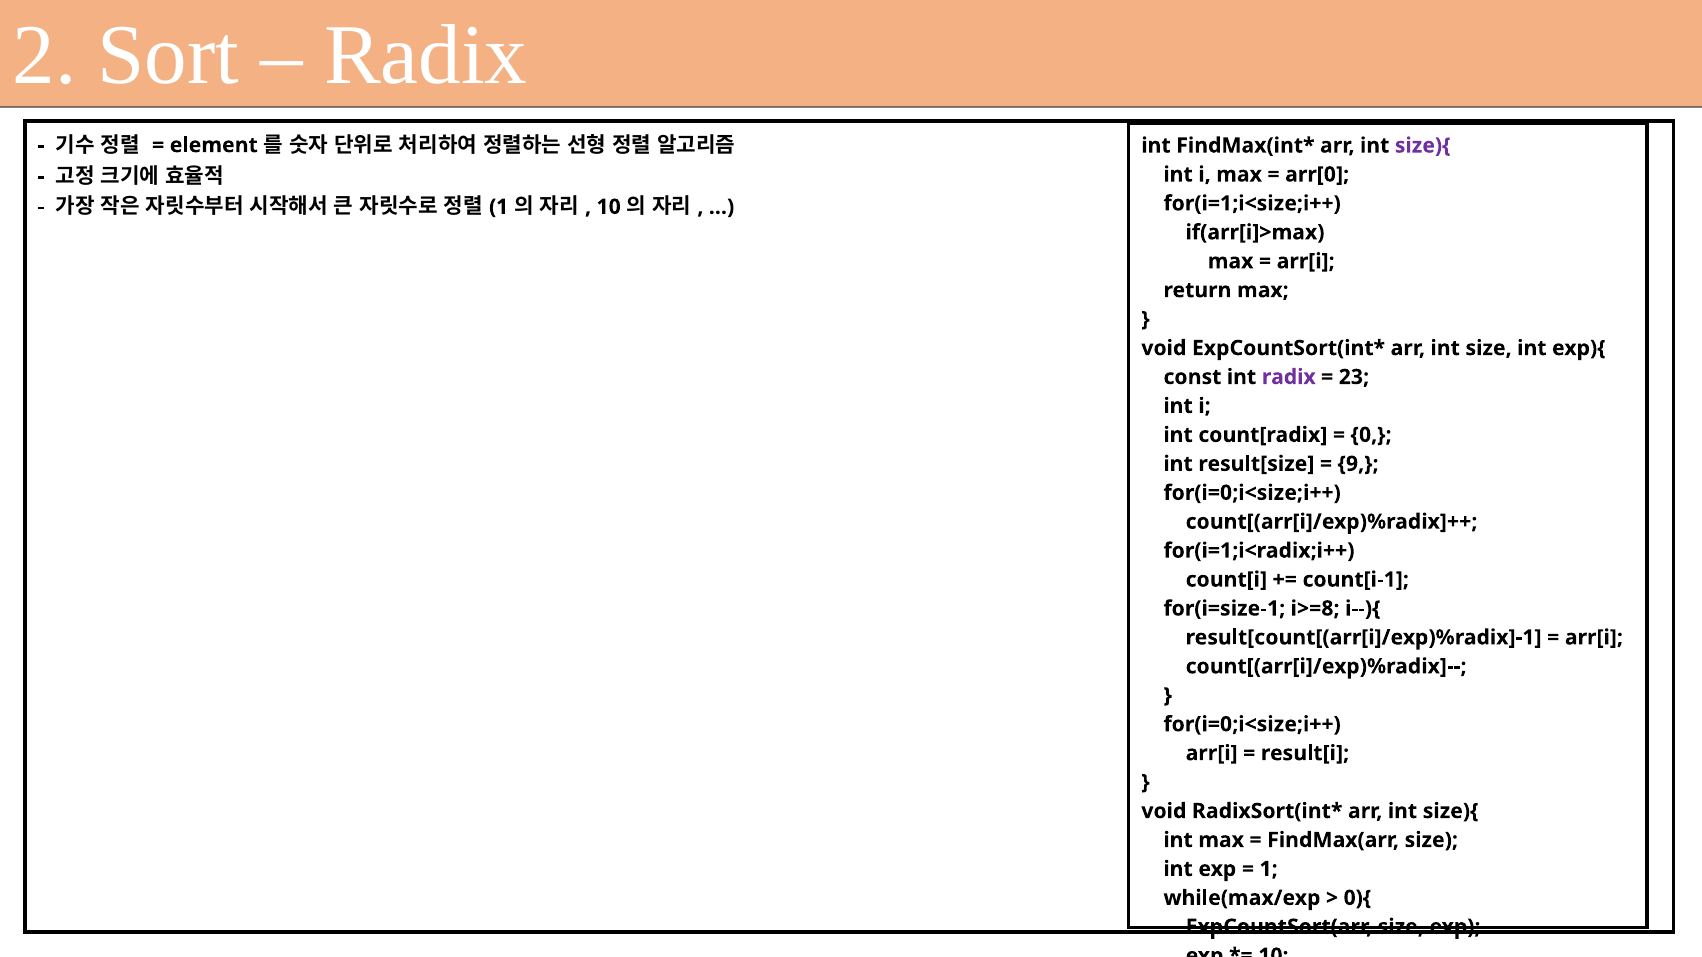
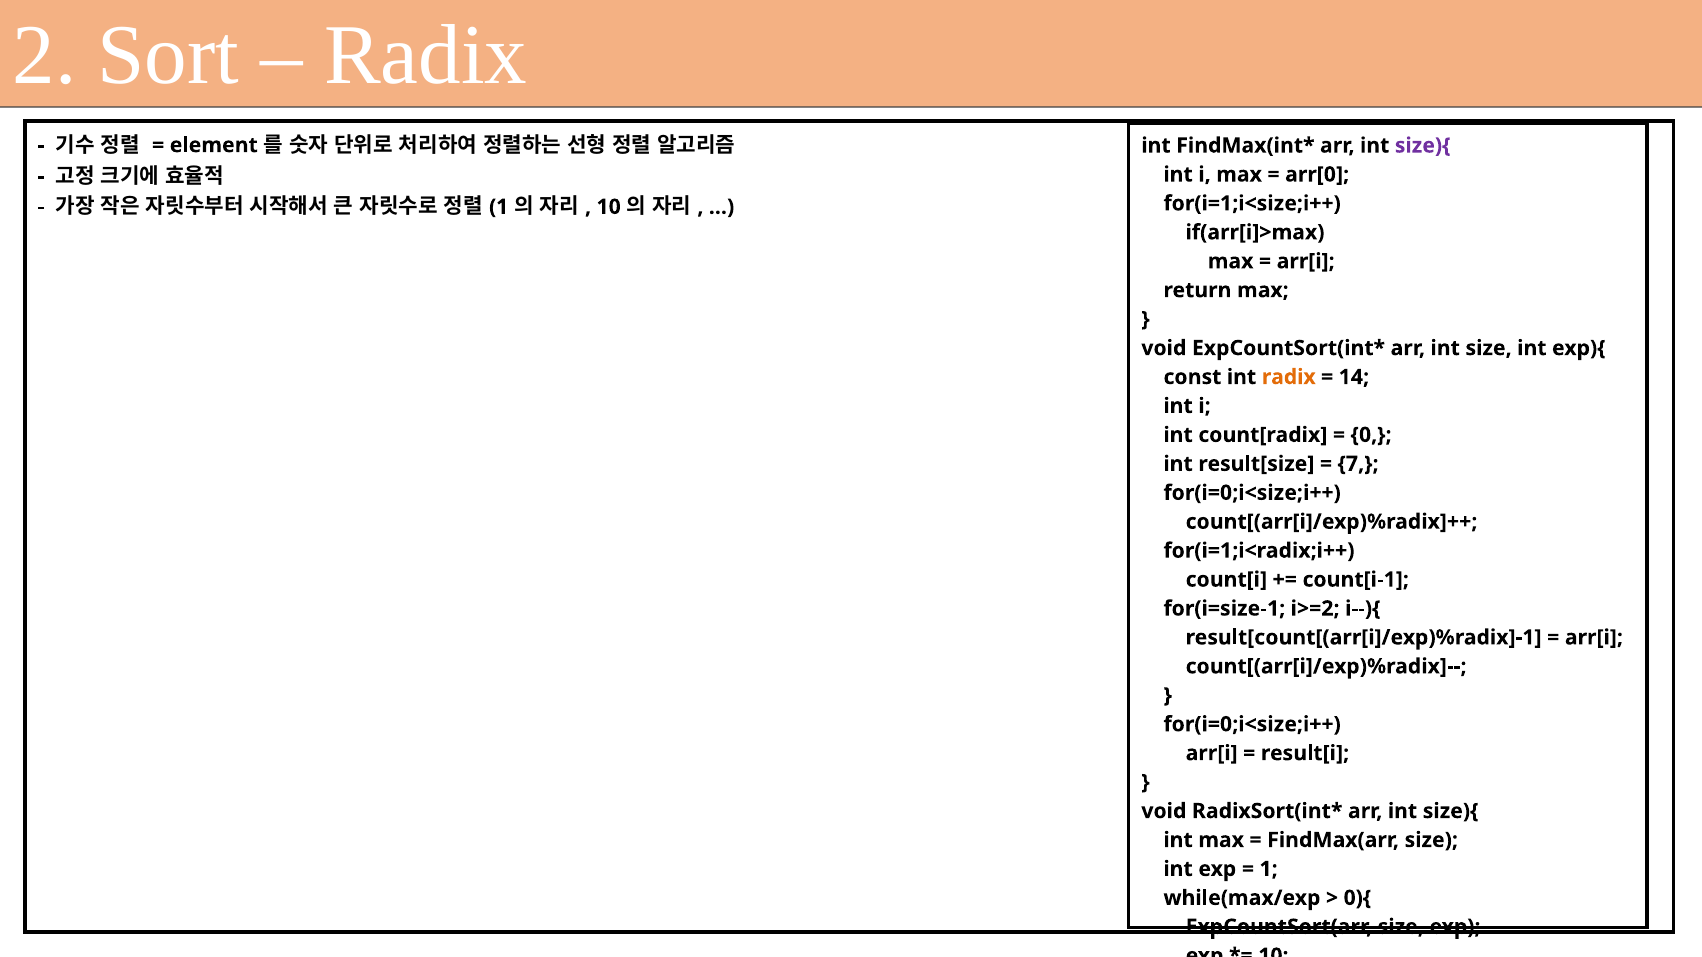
radix colour: purple -> orange (1289, 377)
23: 23 -> 14 (1354, 377)
9: 9 -> 7 (1358, 464)
i>=8: i>=8 -> i>=2 (1315, 609)
